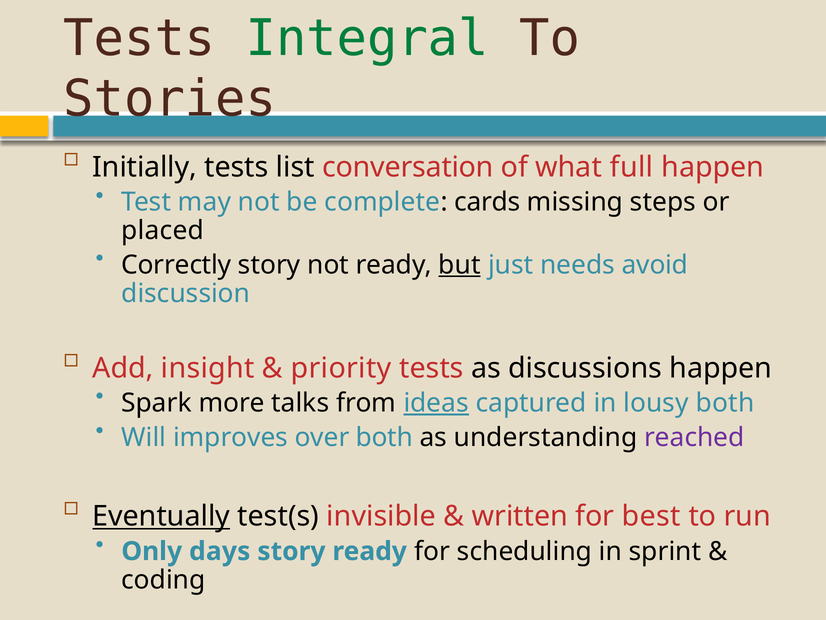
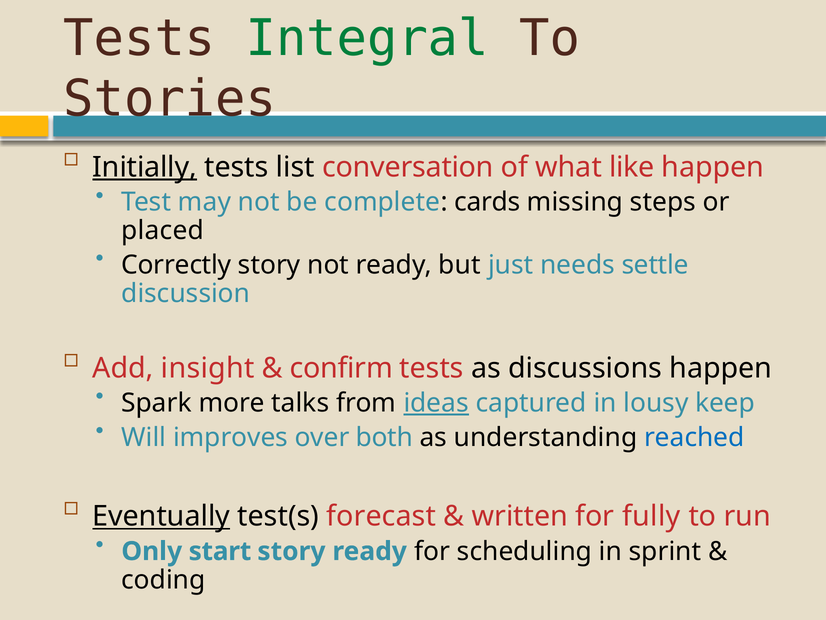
Initially underline: none -> present (145, 167)
full: full -> like (632, 167)
but underline: present -> none (460, 265)
avoid: avoid -> settle (655, 265)
priority: priority -> confirm (341, 368)
lousy both: both -> keep (725, 403)
reached colour: purple -> blue (694, 437)
invisible: invisible -> forecast (381, 516)
best: best -> fully (651, 516)
days: days -> start (220, 551)
